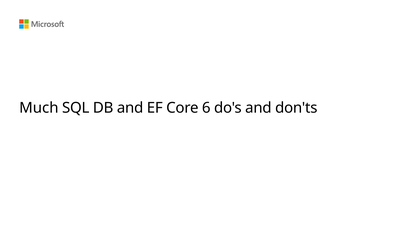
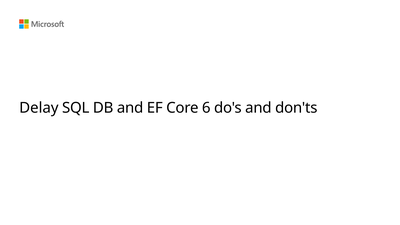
Much: Much -> Delay (39, 108)
